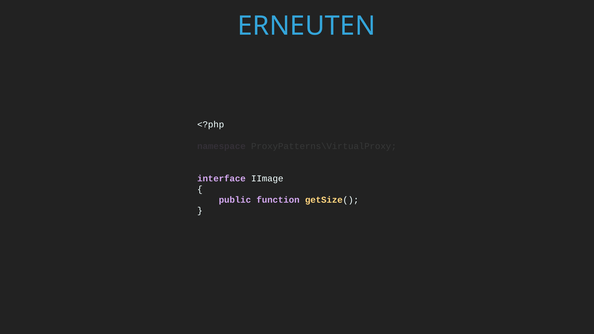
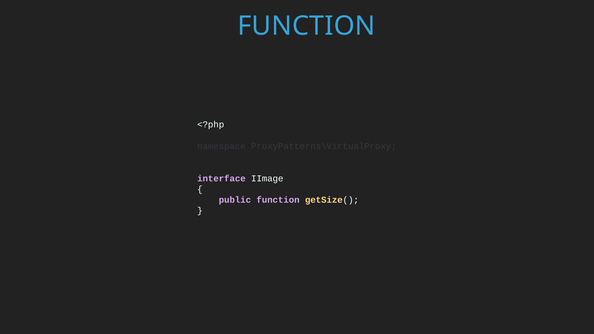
ERNEUTEN: ERNEUTEN -> FUNCTION (306, 26)
